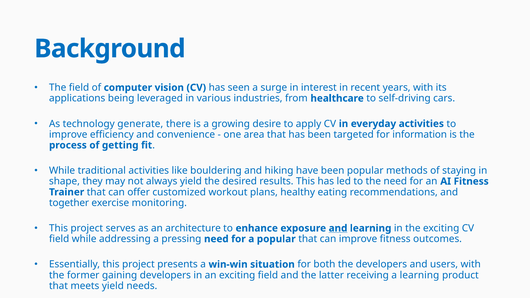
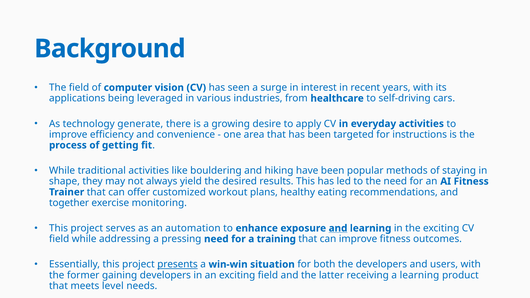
information: information -> instructions (420, 135)
architecture: architecture -> automation (193, 228)
a popular: popular -> training (276, 239)
presents underline: none -> present (177, 264)
meets yield: yield -> level (113, 286)
